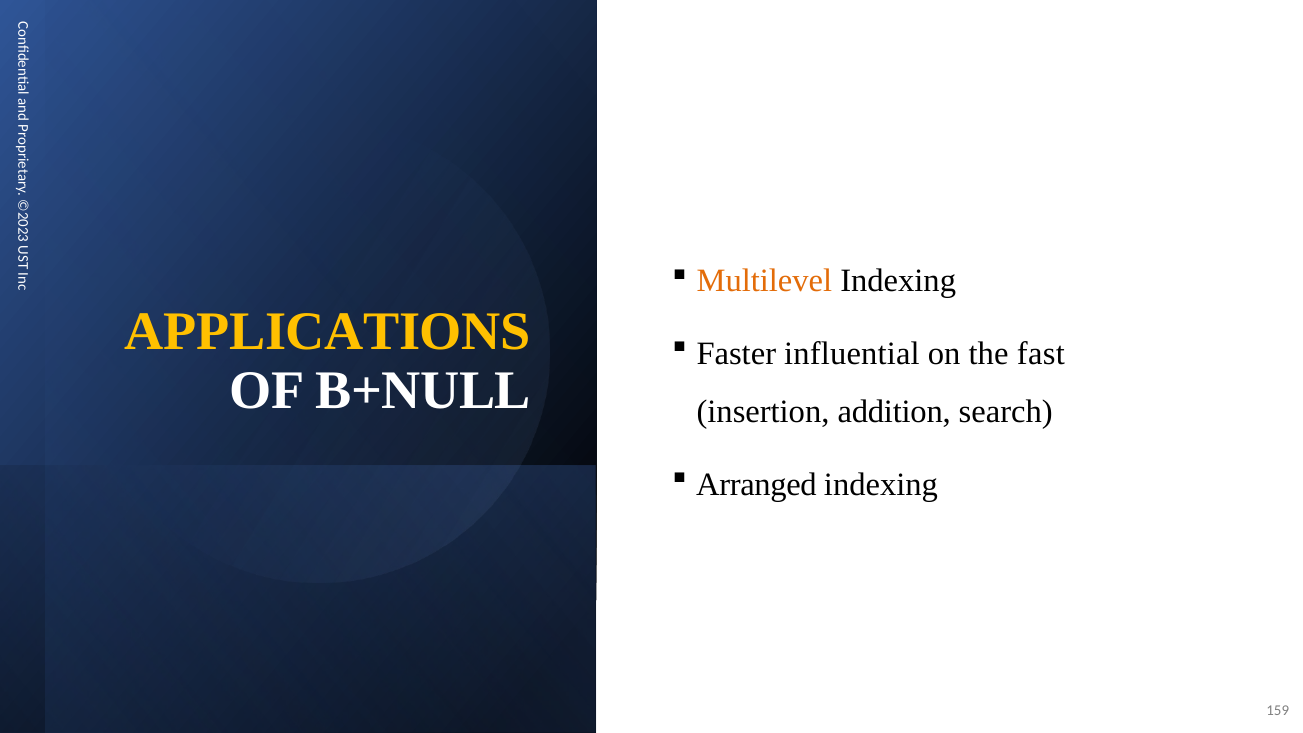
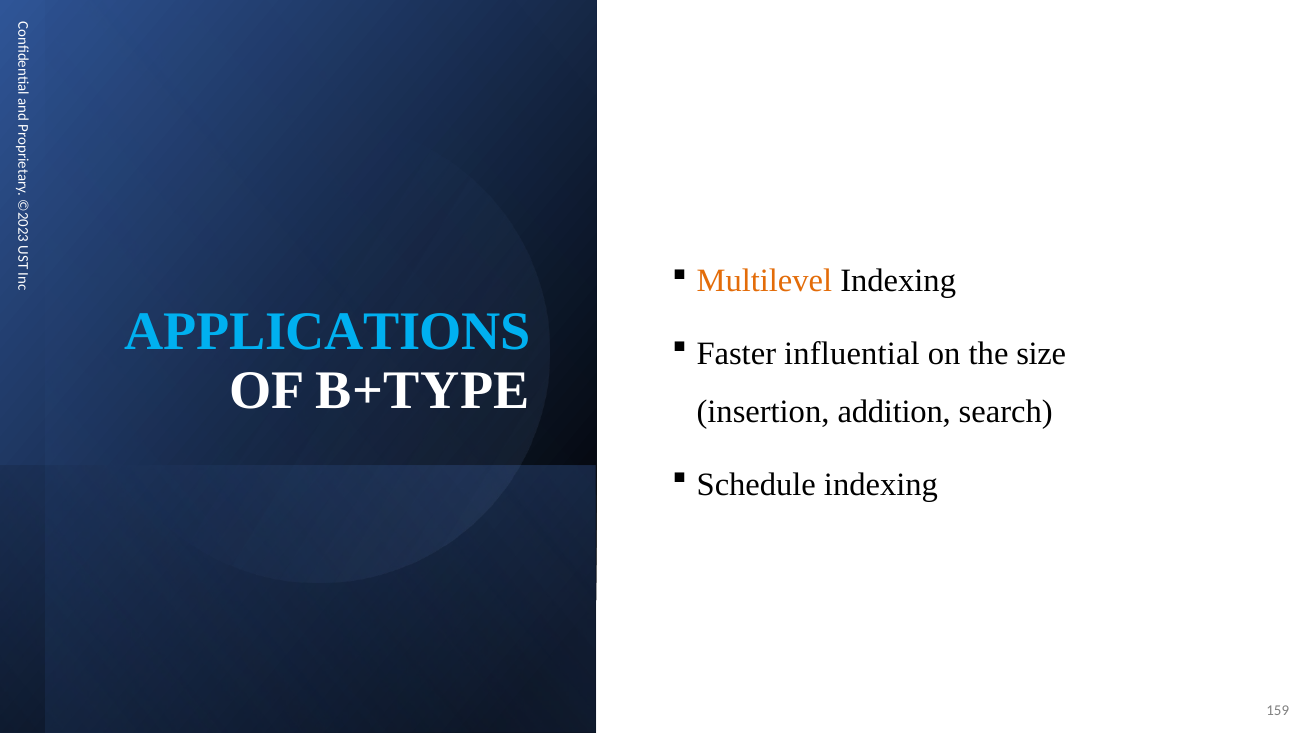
APPLICATIONS colour: yellow -> light blue (328, 332)
fast: fast -> size (1041, 353)
B+NULL: B+NULL -> B+TYPE (423, 390)
Arranged: Arranged -> Schedule (756, 484)
